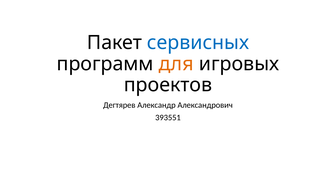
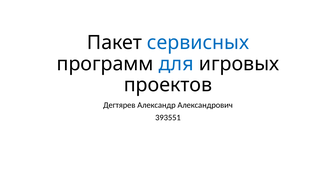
для colour: orange -> blue (176, 64)
